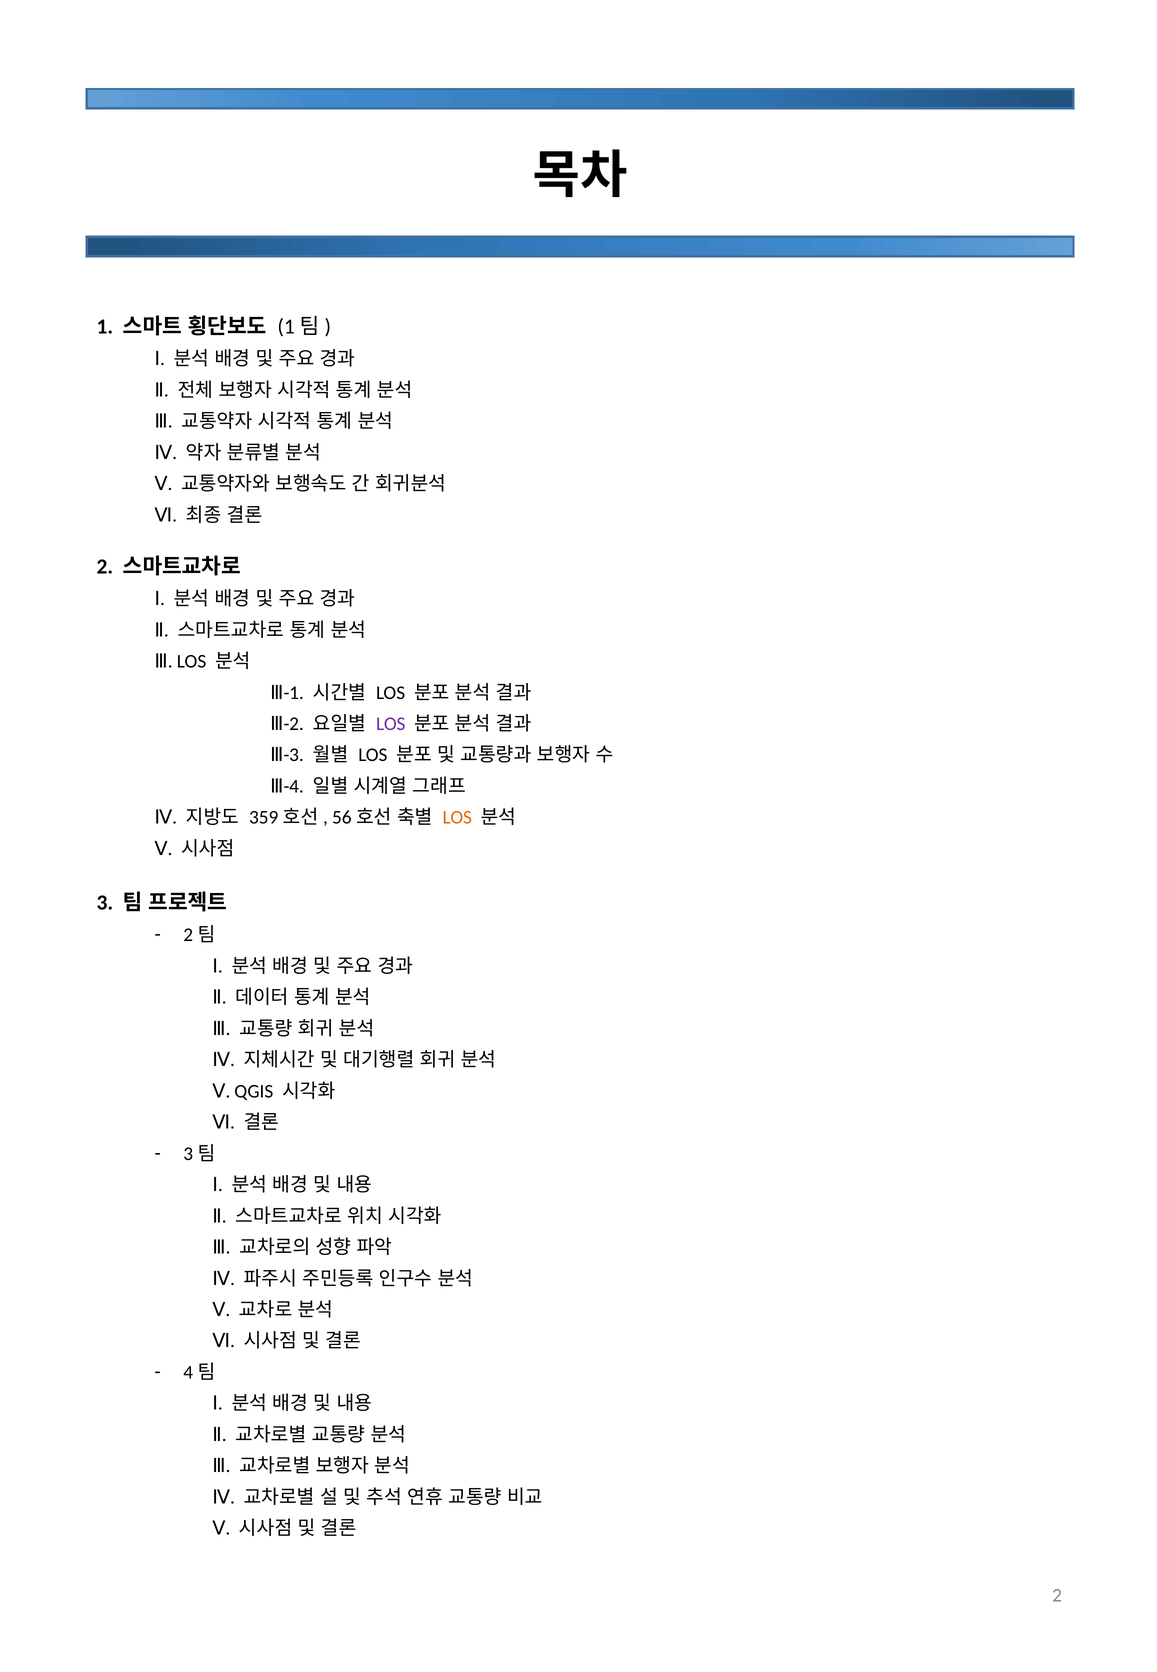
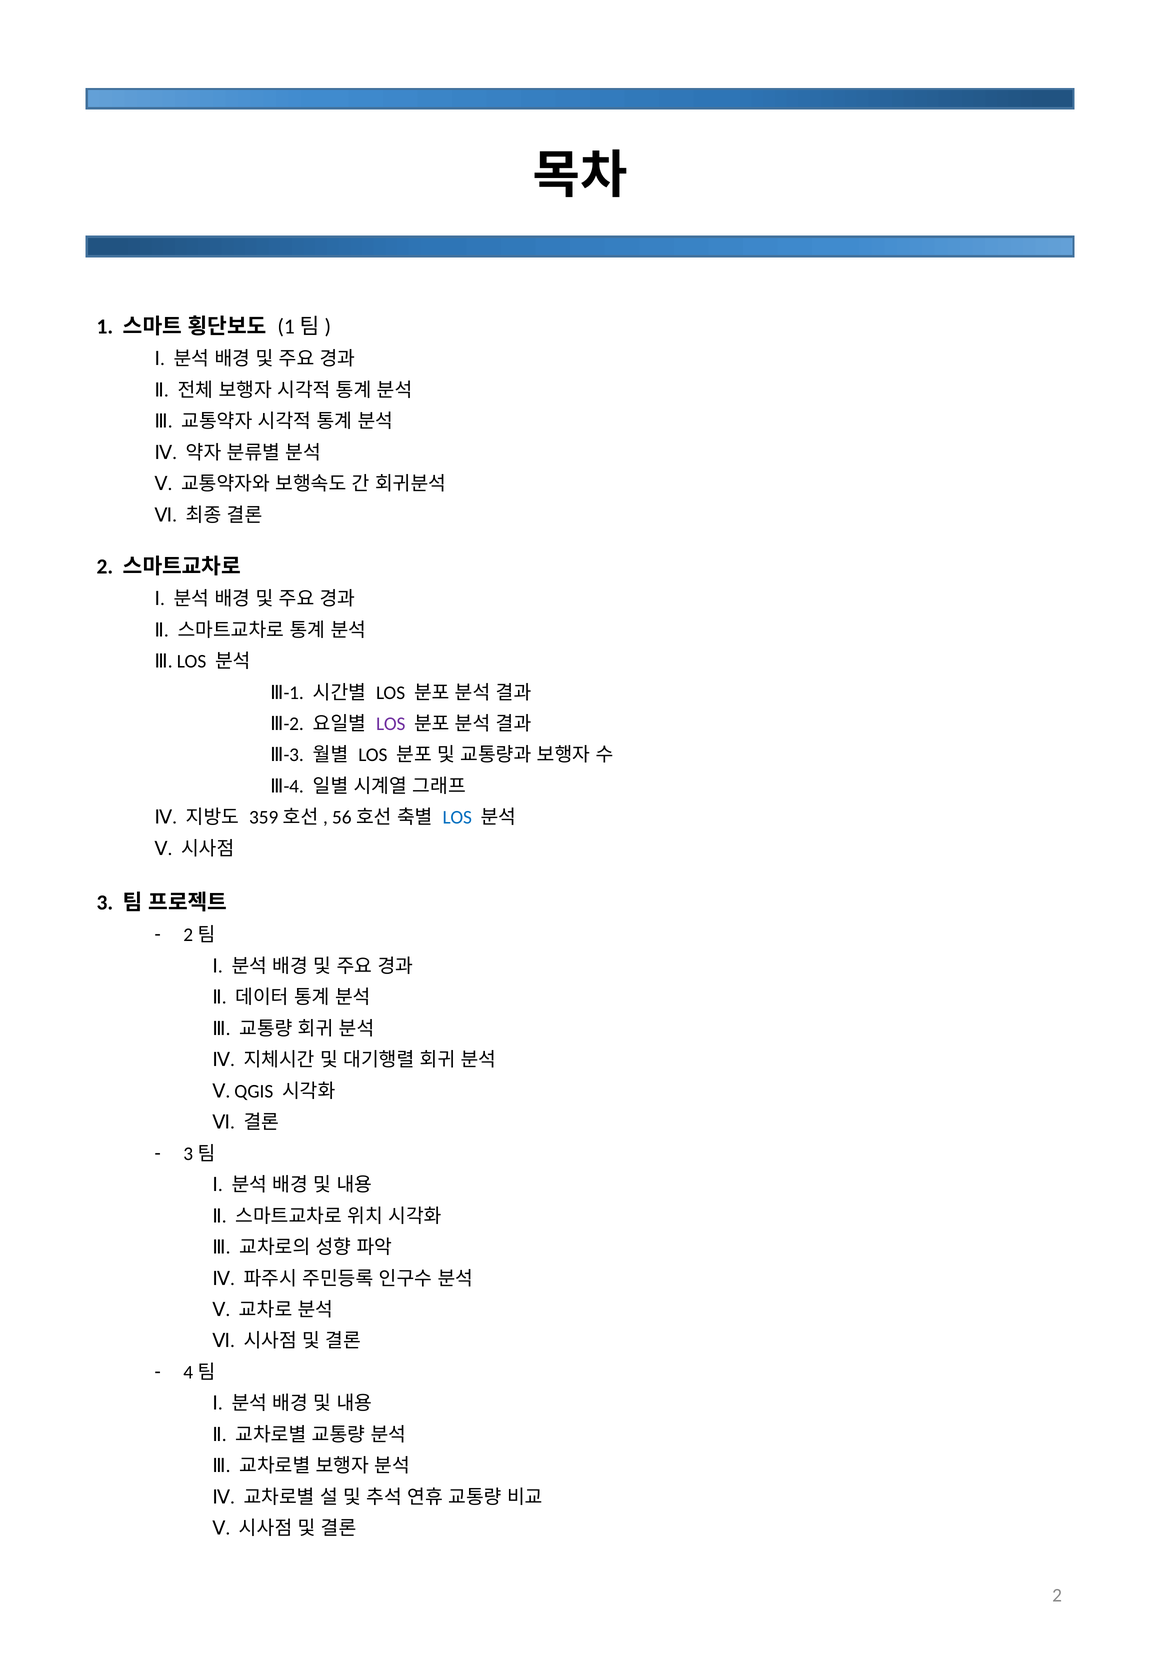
LOS colour: orange -> blue (457, 817)
